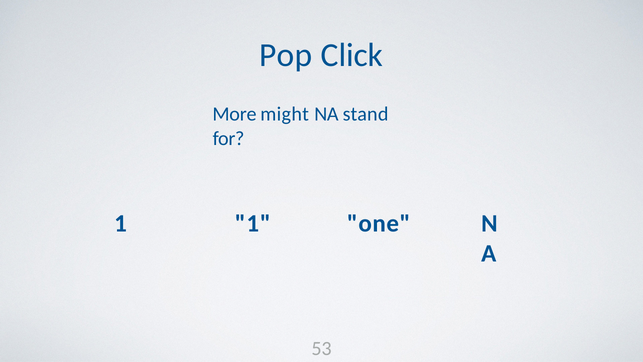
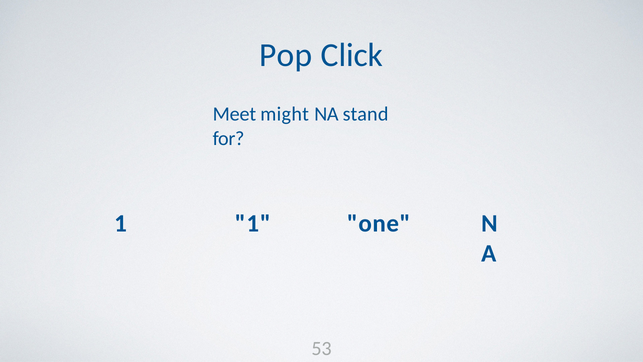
More: More -> Meet (234, 114)
